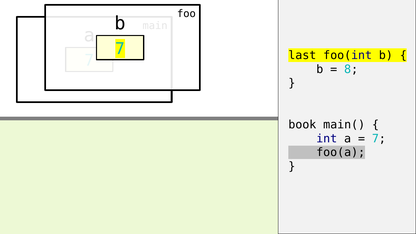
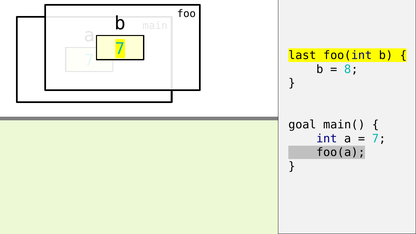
book: book -> goal (302, 125)
